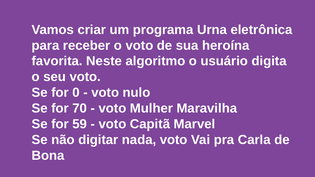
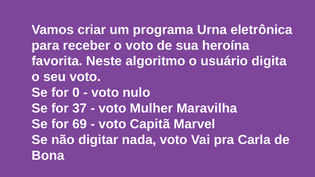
70: 70 -> 37 (80, 108)
59: 59 -> 69 (80, 124)
